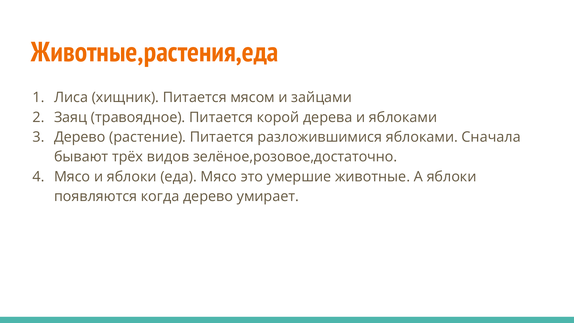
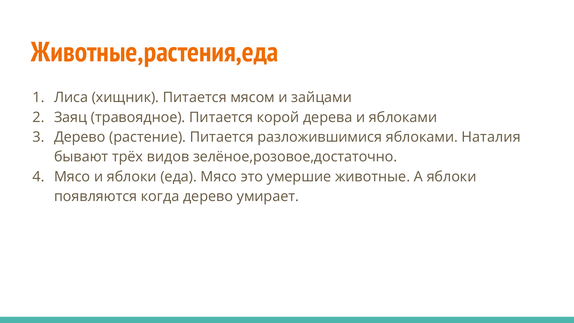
Сначала: Сначала -> Наталия (491, 137)
